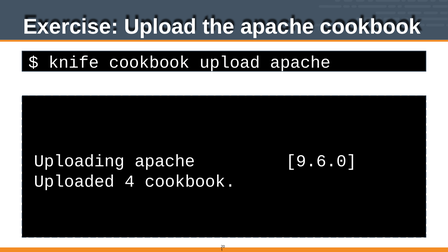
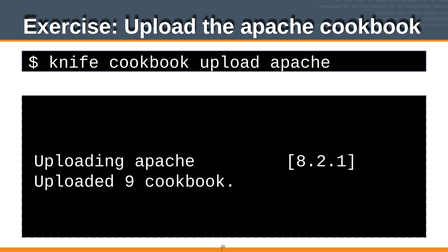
9.6.0: 9.6.0 -> 8.2.1 (321, 161)
4: 4 -> 9 (130, 181)
